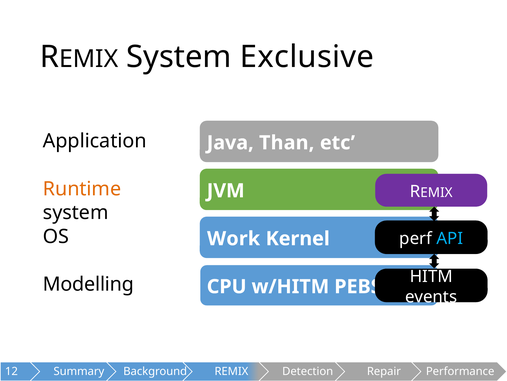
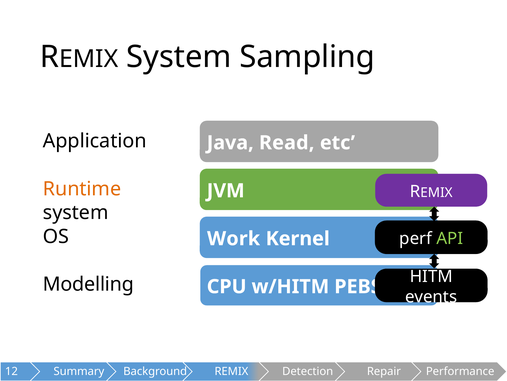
Exclusive: Exclusive -> Sampling (307, 57)
Than: Than -> Read (287, 143)
API colour: light blue -> light green (450, 238)
